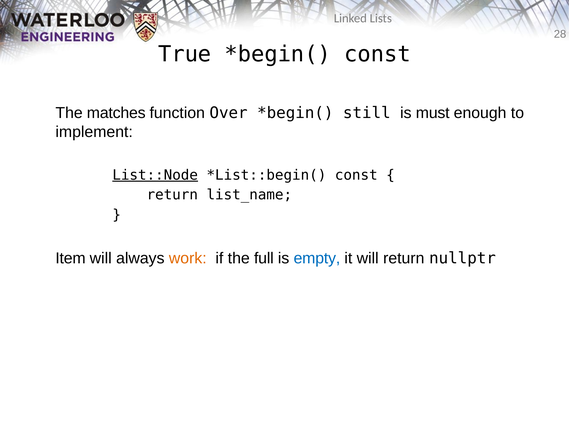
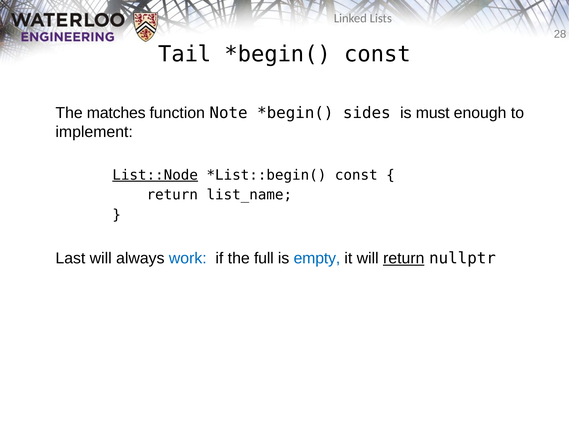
True: True -> Tail (185, 54)
Over: Over -> Note (229, 113)
still: still -> sides (367, 113)
Item: Item -> Last (70, 258)
work colour: orange -> blue (188, 258)
return underline: none -> present (404, 258)
